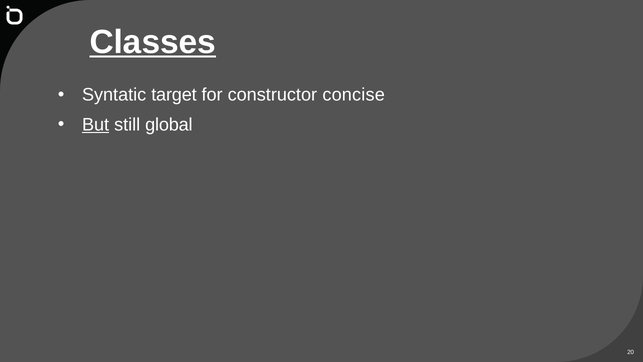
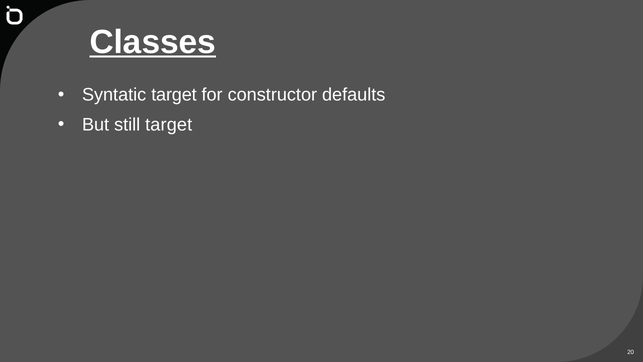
concise: concise -> defaults (354, 95)
But underline: present -> none (96, 125)
still global: global -> target (169, 125)
